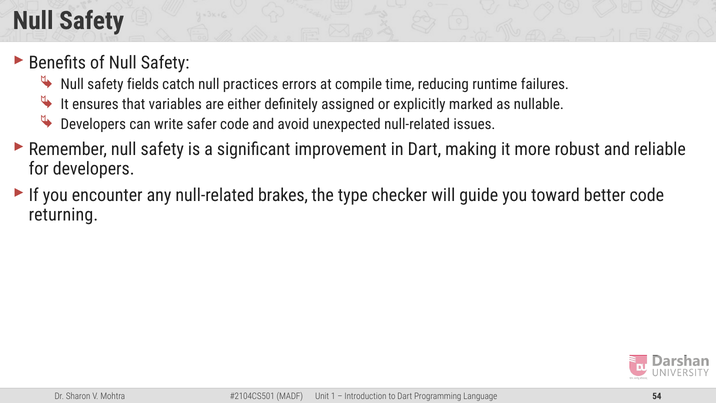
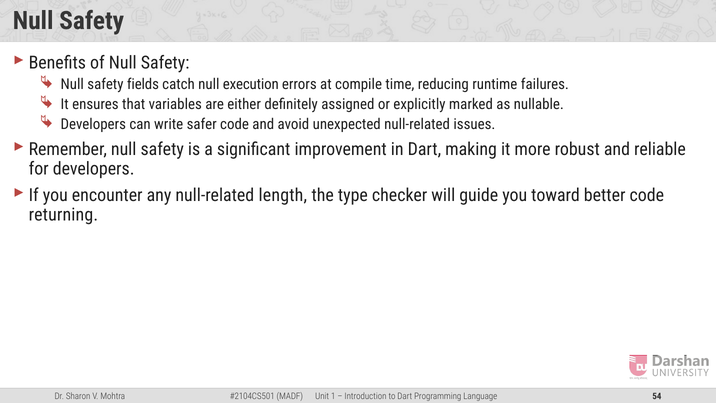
practices: practices -> execution (251, 84)
brakes: brakes -> length (283, 195)
